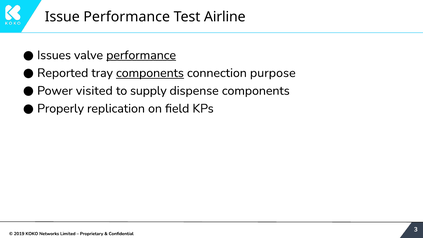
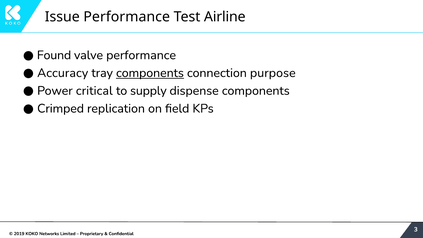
Issues: Issues -> Found (54, 55)
performance underline: present -> none (141, 55)
Reported: Reported -> Accuracy (63, 73)
visited: visited -> critical (94, 91)
Properly: Properly -> Crimped (61, 108)
